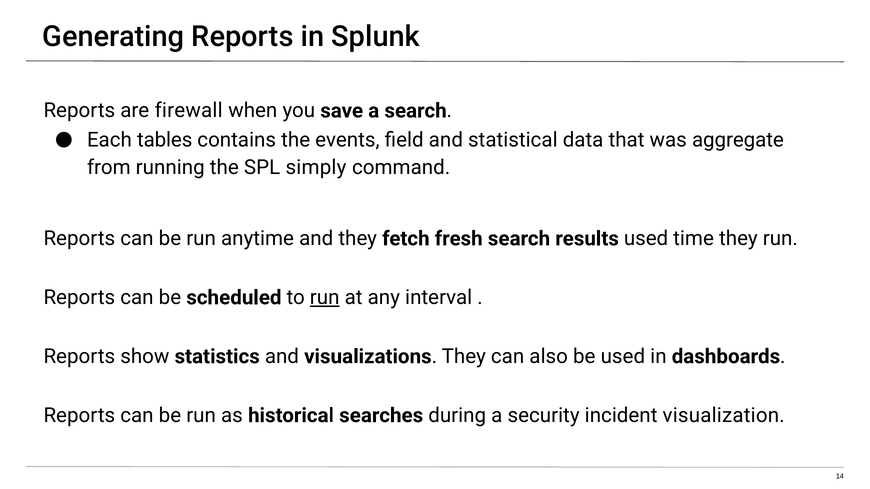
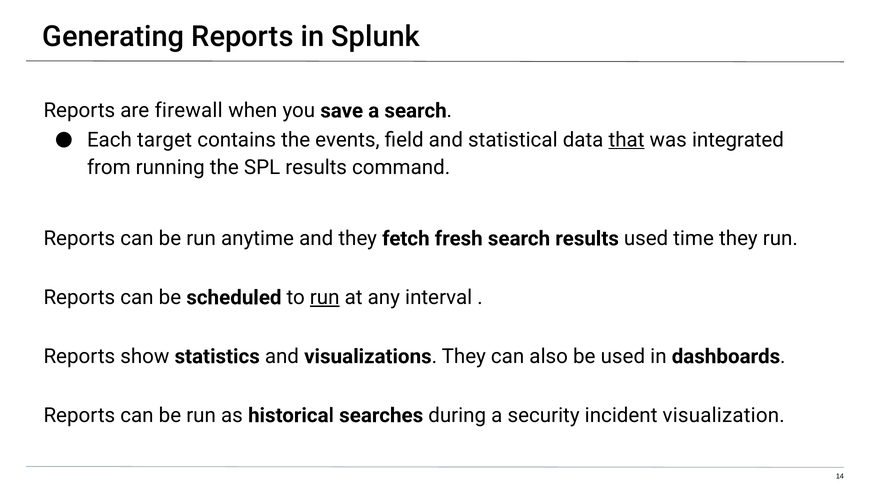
tables: tables -> target (165, 140)
that underline: none -> present (627, 140)
aggregate: aggregate -> integrated (738, 140)
SPL simply: simply -> results (316, 168)
